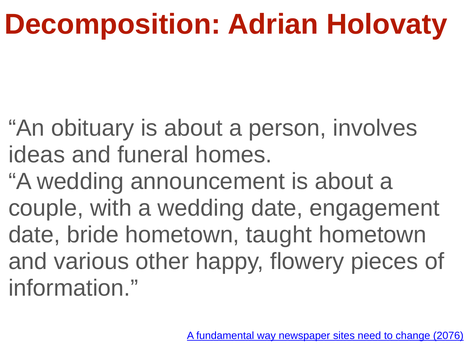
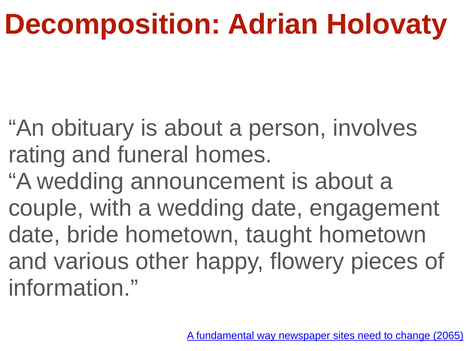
ideas: ideas -> rating (37, 155)
2076: 2076 -> 2065 (448, 336)
